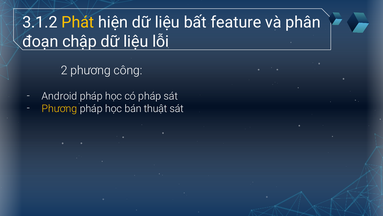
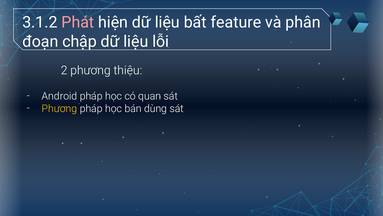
Phát colour: yellow -> pink (78, 22)
công: công -> thiệu (128, 70)
có pháp: pháp -> quan (150, 96)
thuật: thuật -> dùng (156, 108)
